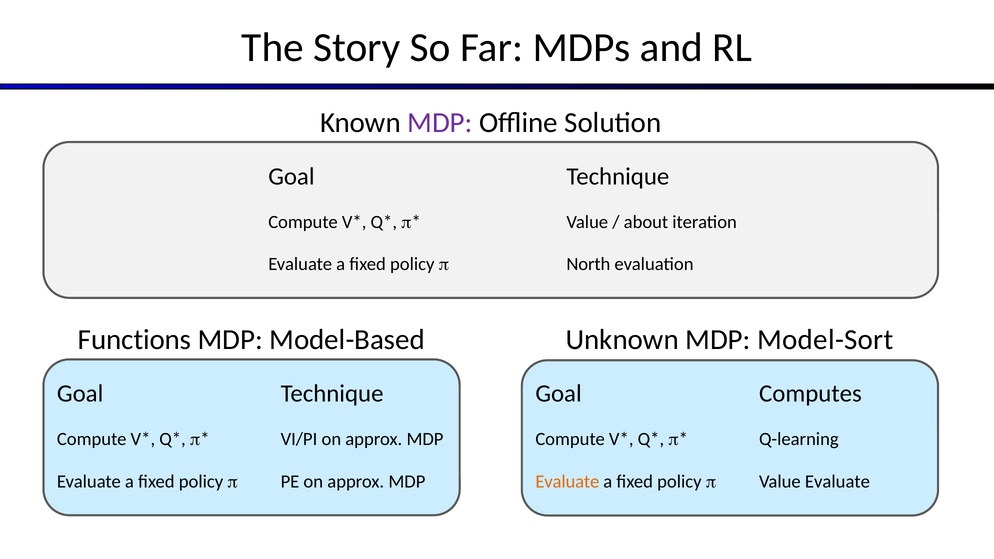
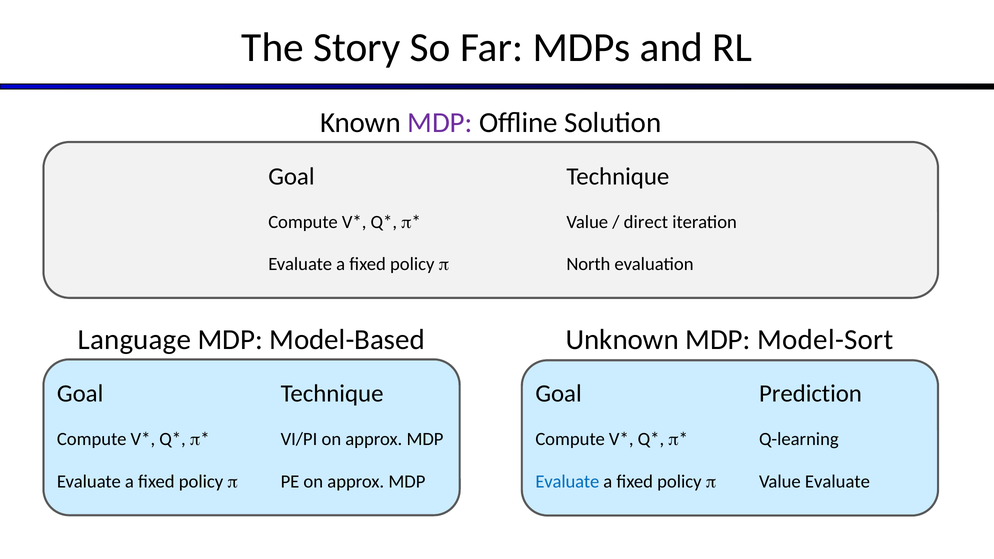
about: about -> direct (646, 222)
Functions: Functions -> Language (134, 340)
Computes: Computes -> Prediction (810, 394)
Evaluate colour: orange -> blue (567, 482)
